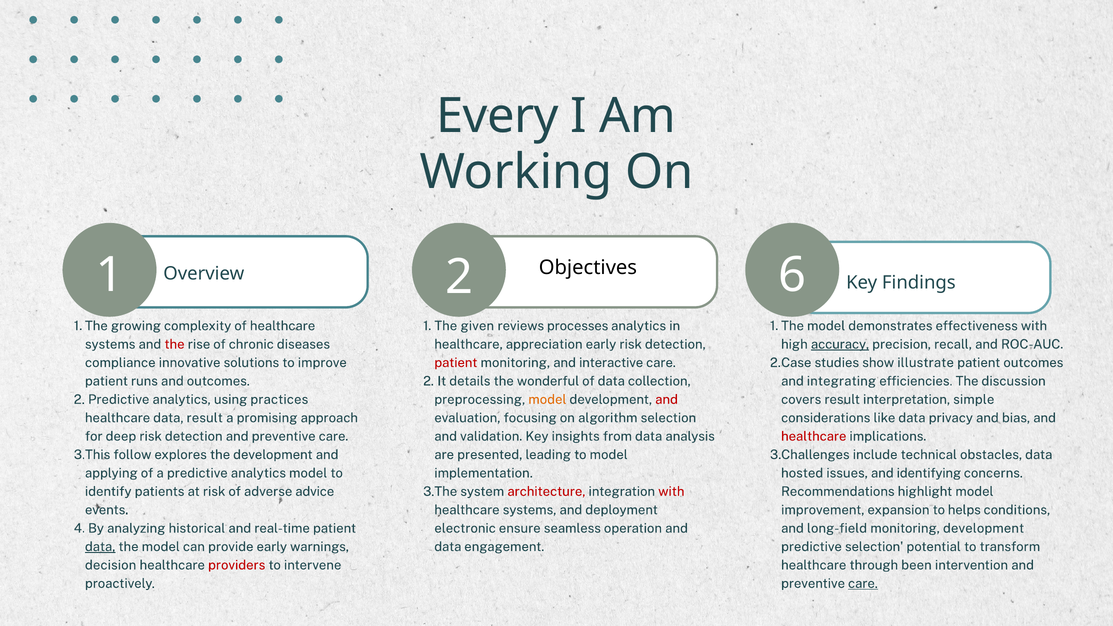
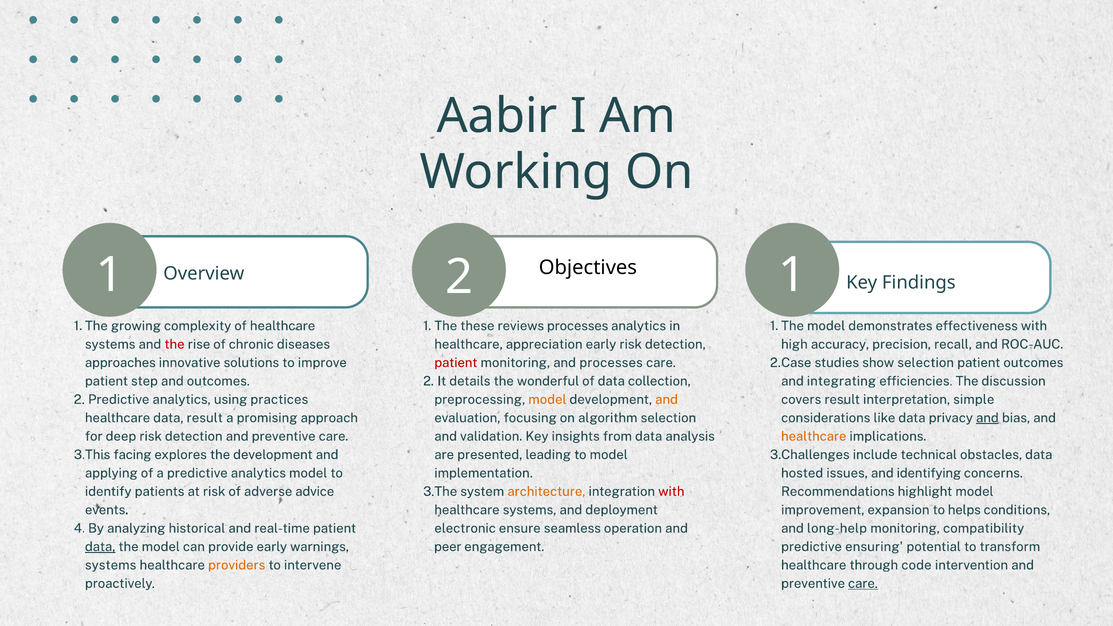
Every: Every -> Aabir (497, 116)
2 6: 6 -> 1 (792, 275)
given: given -> these (477, 326)
accuracy underline: present -> none (840, 344)
compliance: compliance -> approaches (120, 363)
and interactive: interactive -> processes (611, 363)
show illustrate: illustrate -> selection (926, 363)
runs: runs -> step (144, 381)
and colour: red -> orange (667, 400)
and underline: none -> present (987, 418)
healthcare colour: red -> orange (814, 436)
follow: follow -> facing (132, 455)
architecture colour: red -> orange (546, 492)
long-field: long-field -> long-help (837, 528)
monitoring development: development -> compatibility (984, 528)
data: data -> peer (448, 547)
predictive selection: selection -> ensuring (874, 547)
decision: decision -> systems (111, 565)
providers colour: red -> orange (237, 565)
been: been -> code (916, 565)
